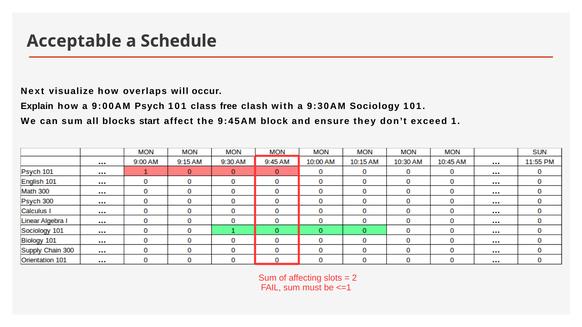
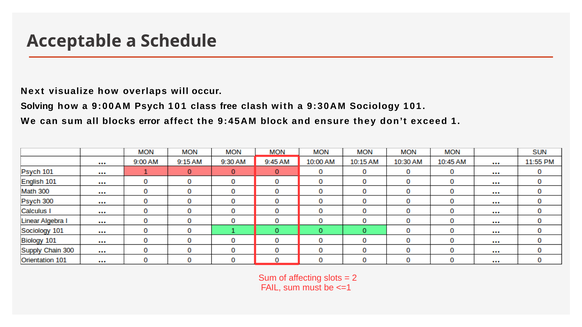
Explain: Explain -> Solving (37, 106)
start: start -> error (149, 121)
